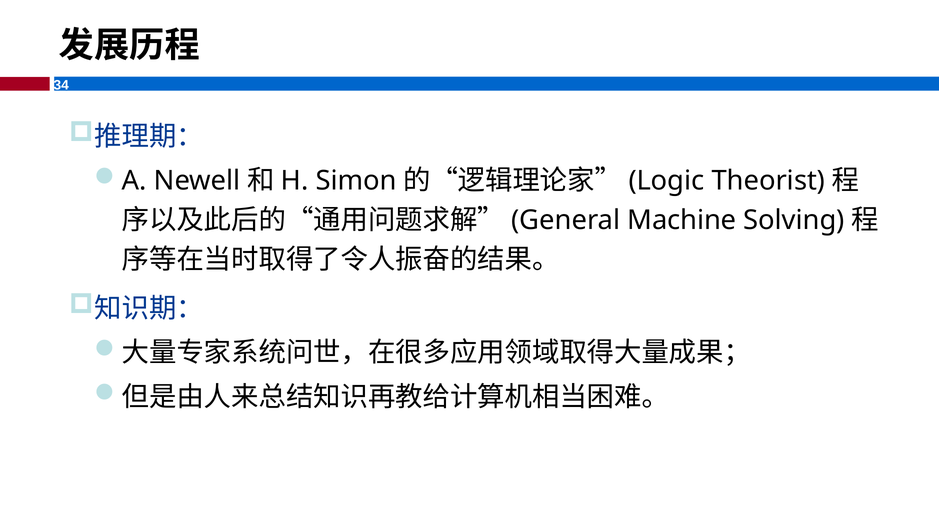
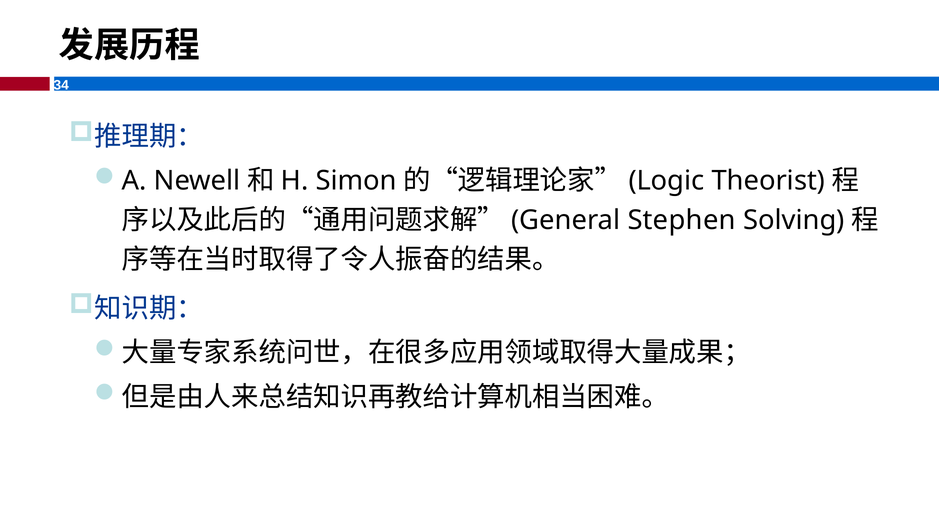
Machine: Machine -> Stephen (682, 220)
